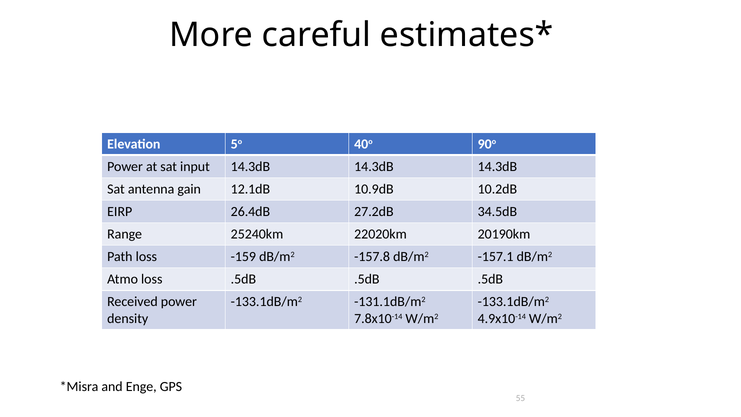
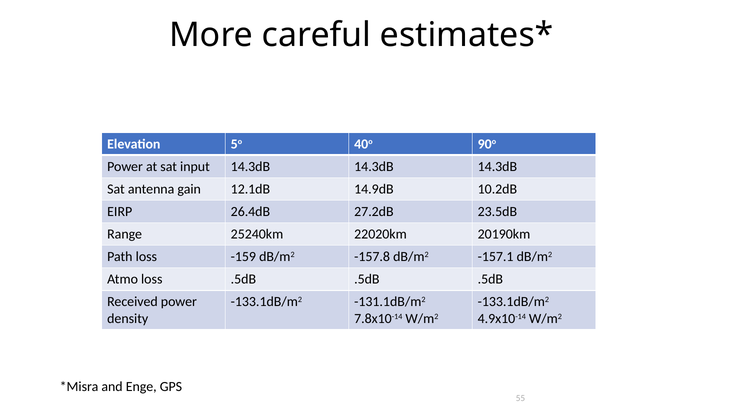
10.9dB: 10.9dB -> 14.9dB (374, 189)
34.5dB: 34.5dB -> 23.5dB (497, 212)
